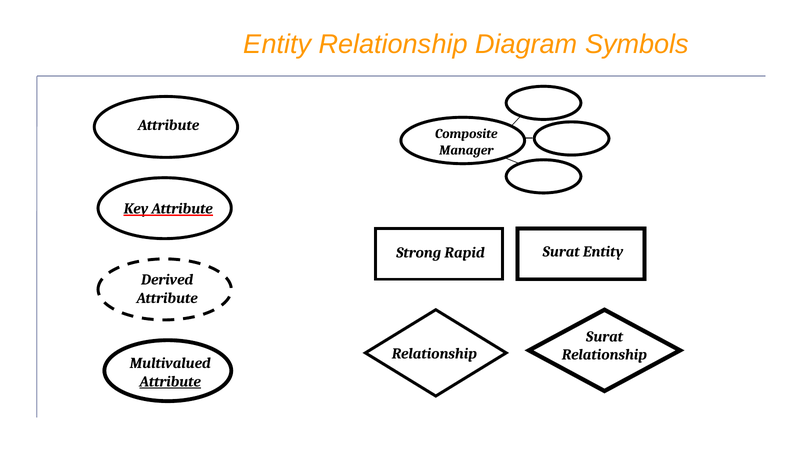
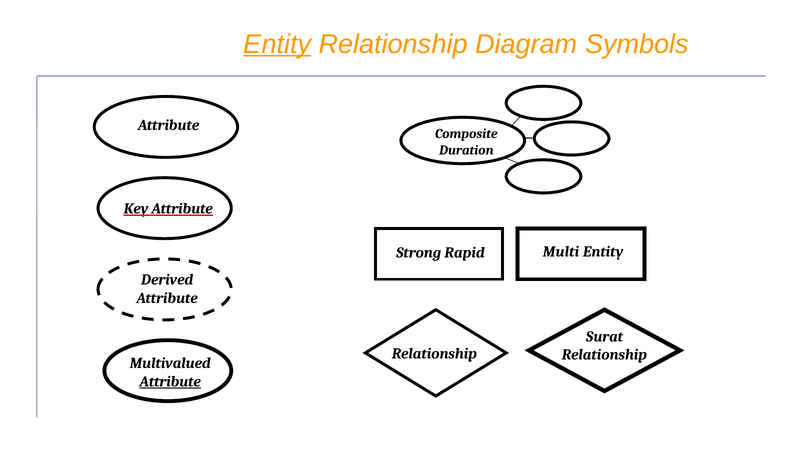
Entity underline: none -> present (277, 44)
Manager: Manager -> Duration (466, 150)
Surat: Surat -> Multi (561, 251)
